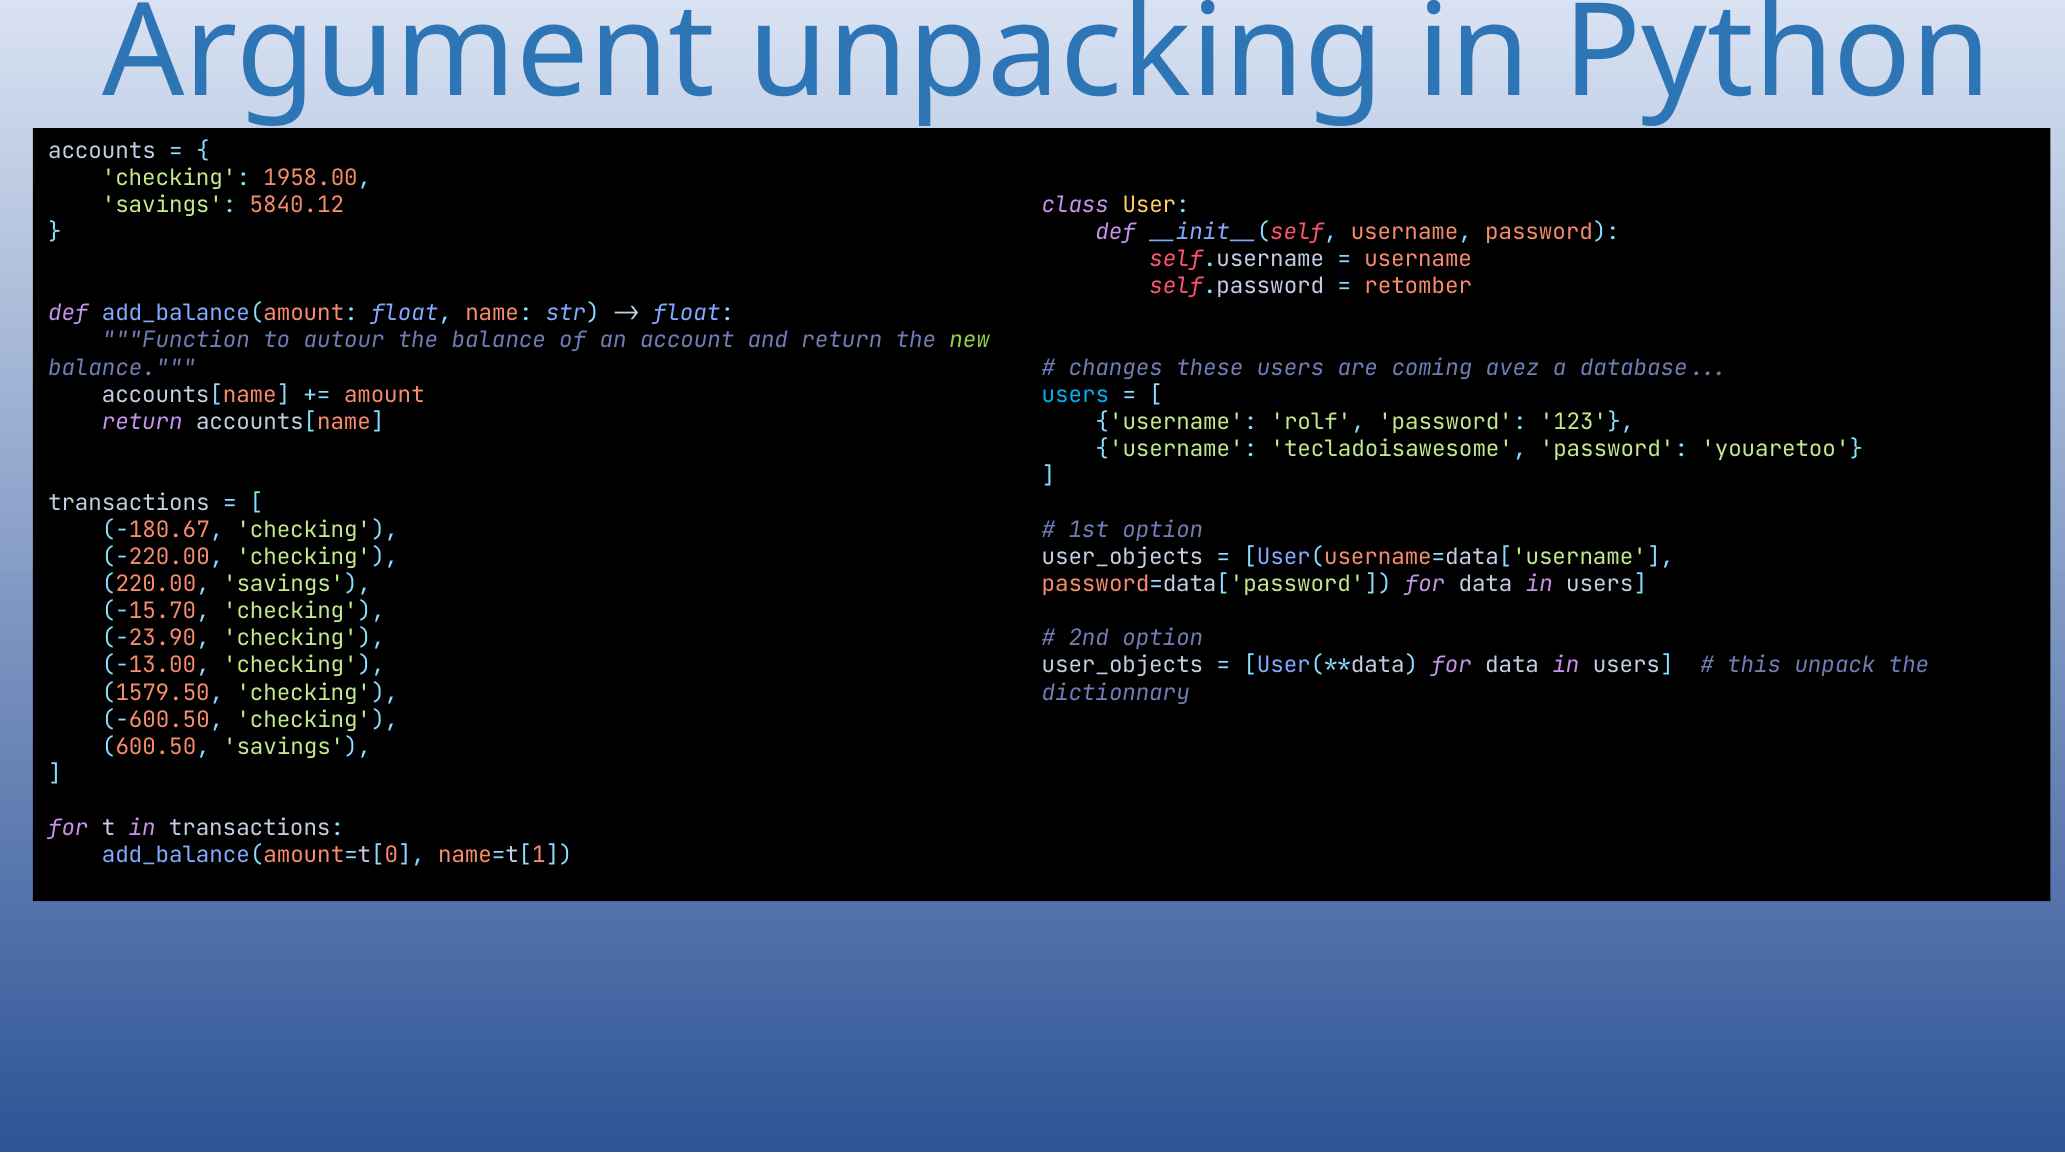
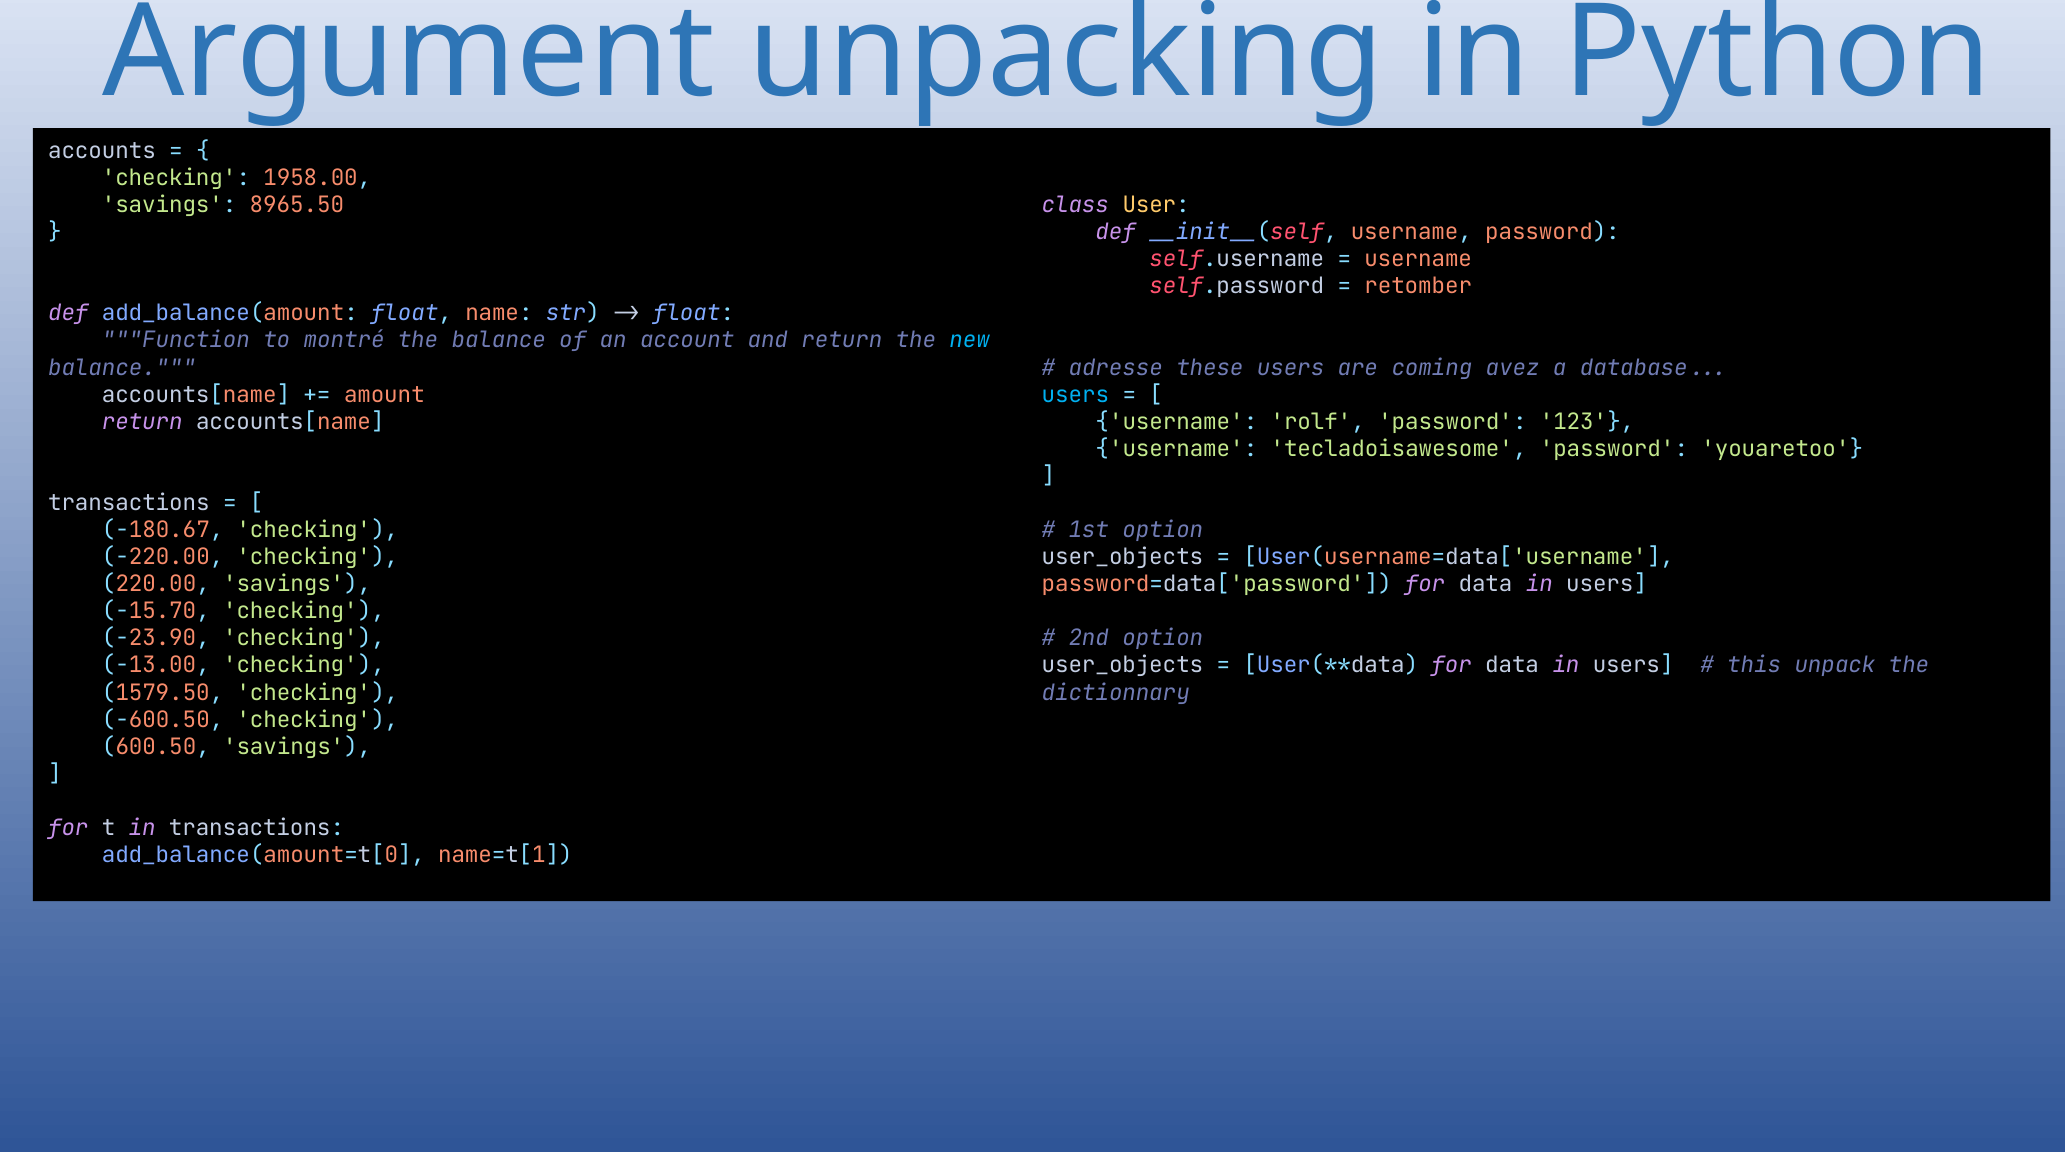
5840.12: 5840.12 -> 8965.50 (297, 205)
autour: autour -> montré (344, 340)
new colour: light green -> light blue (970, 340)
changes: changes -> adresse (1116, 367)
